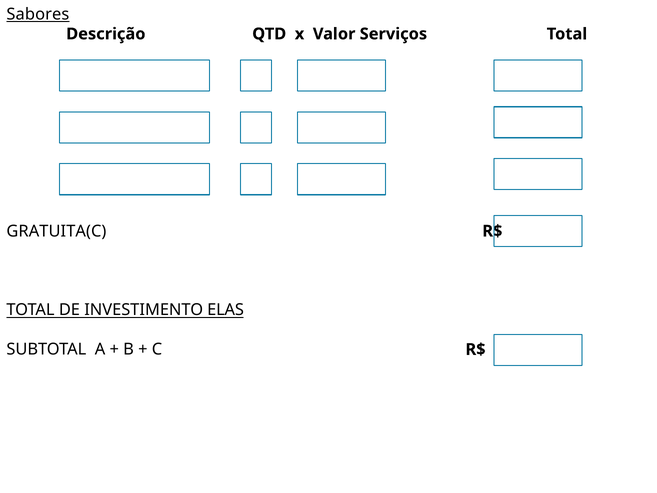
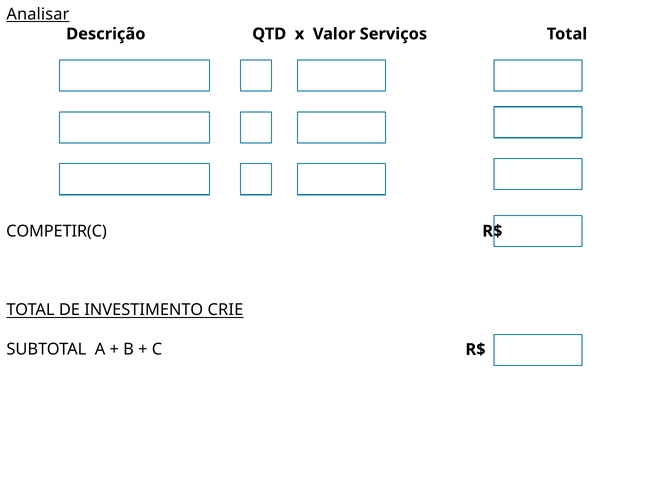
Sabores: Sabores -> Analisar (38, 14)
GRATUITA(C: GRATUITA(C -> COMPETIR(C (57, 231)
ELAS: ELAS -> CRIE (225, 310)
